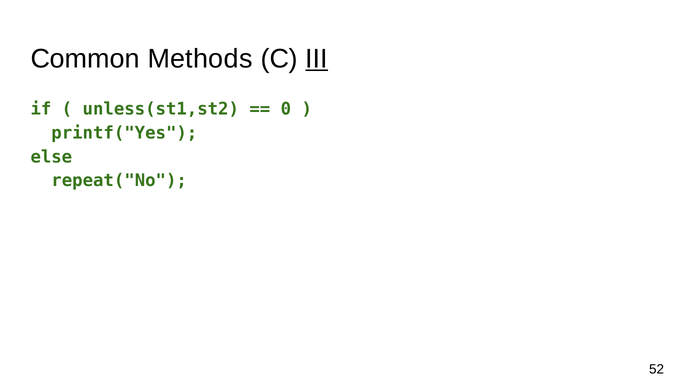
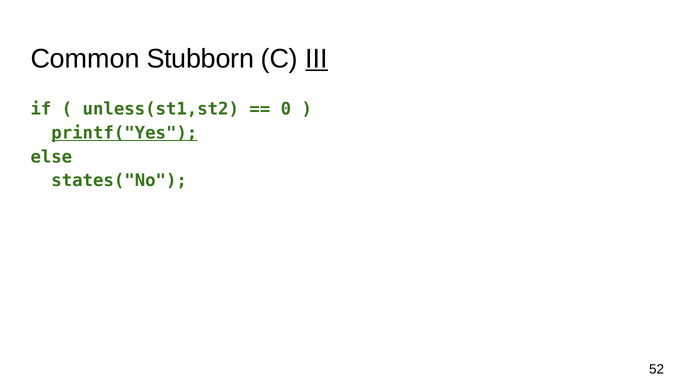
Methods: Methods -> Stubborn (200, 59)
printf("Yes underline: none -> present (124, 133)
repeat("No: repeat("No -> states("No (119, 181)
